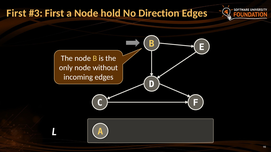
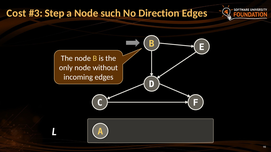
First: First -> Cost (16, 13)
First: First -> Step (55, 13)
hold: hold -> such (111, 13)
